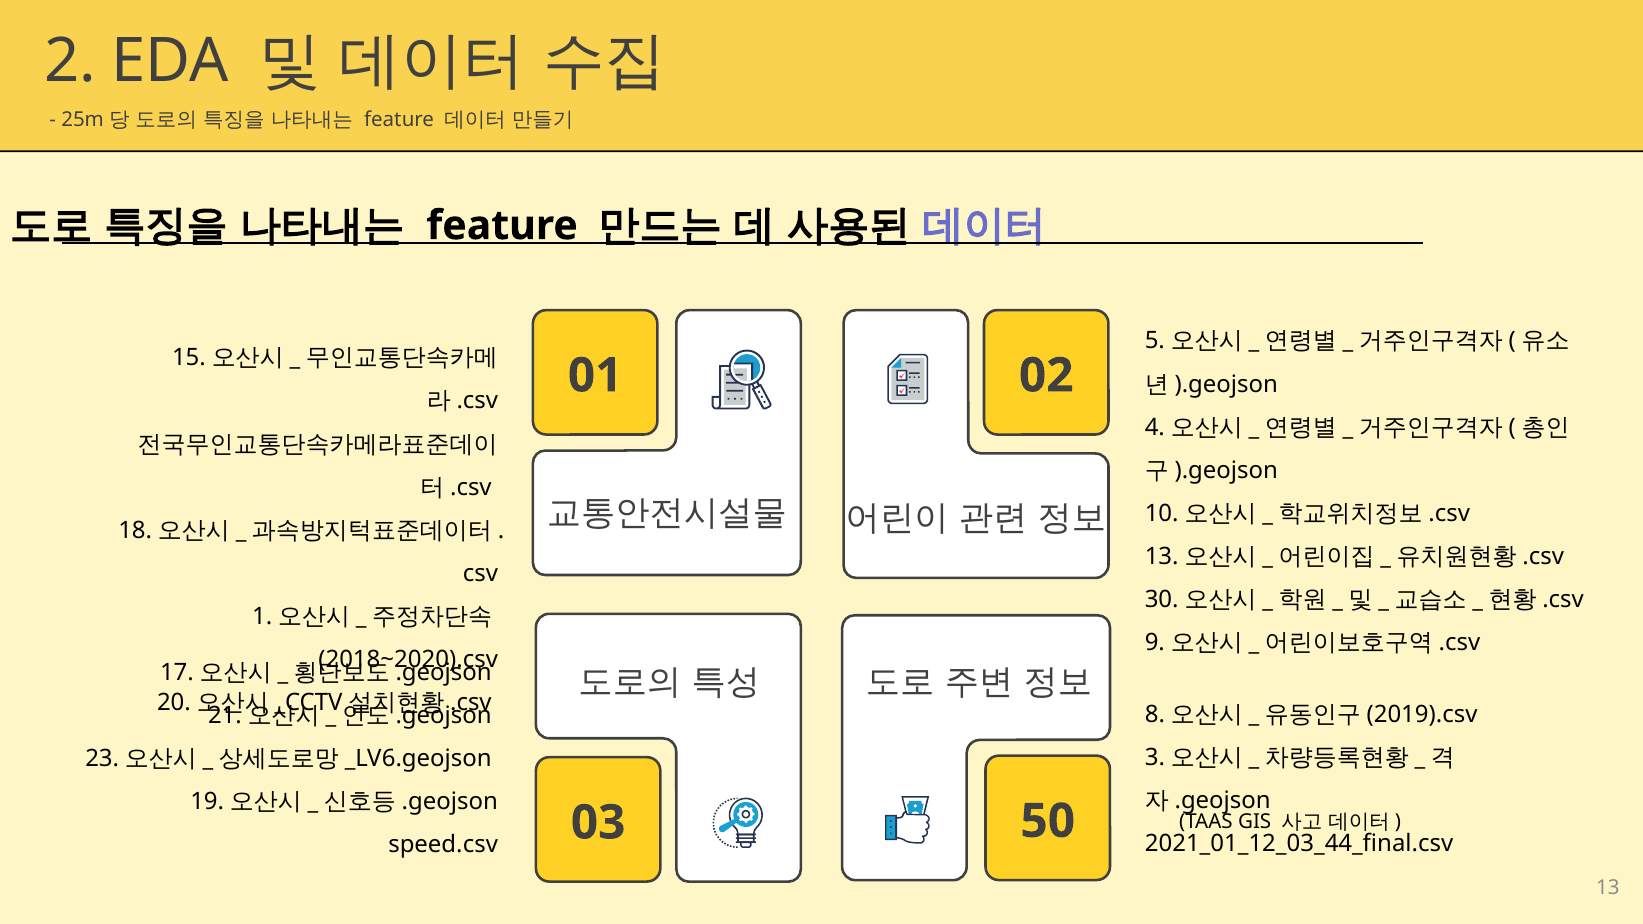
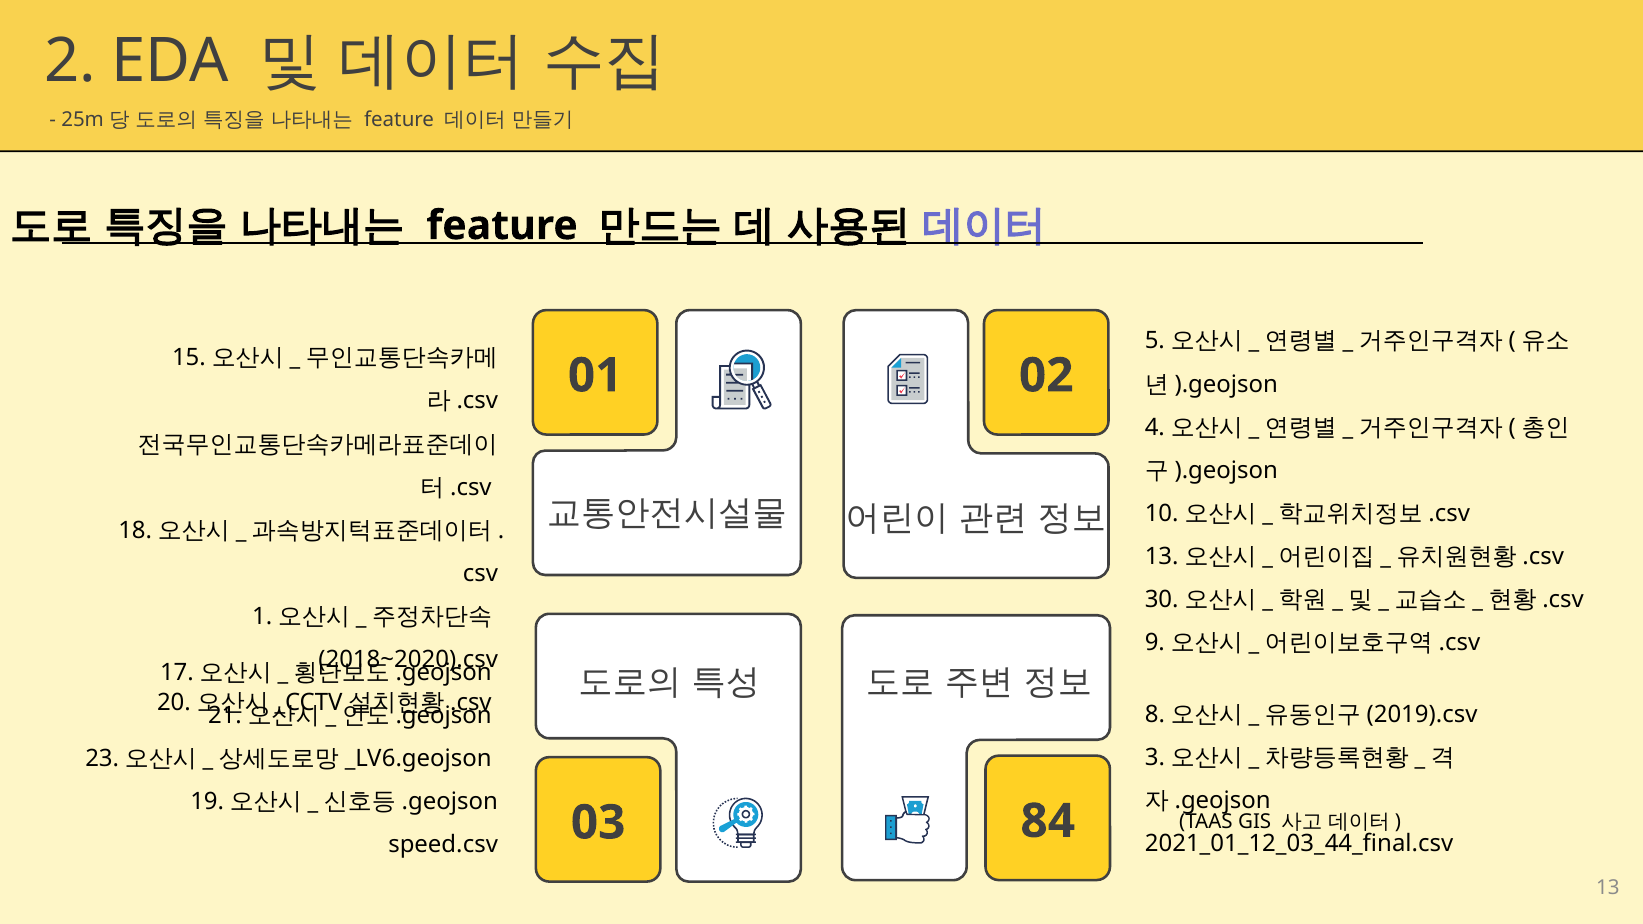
50: 50 -> 84 (1048, 821)
